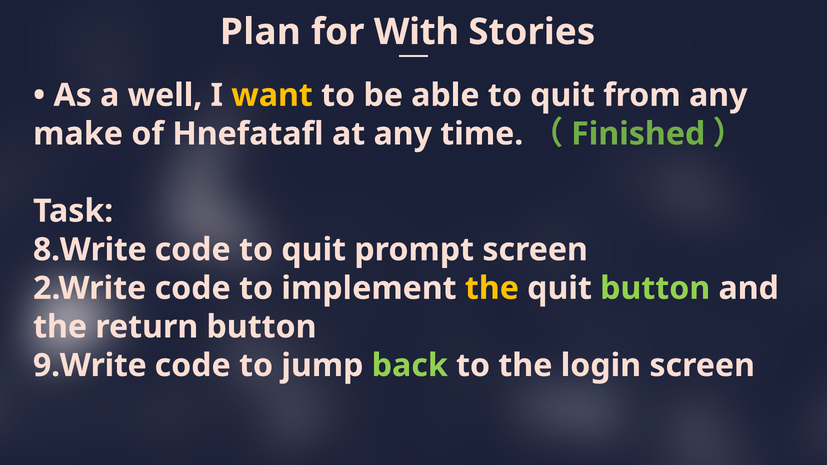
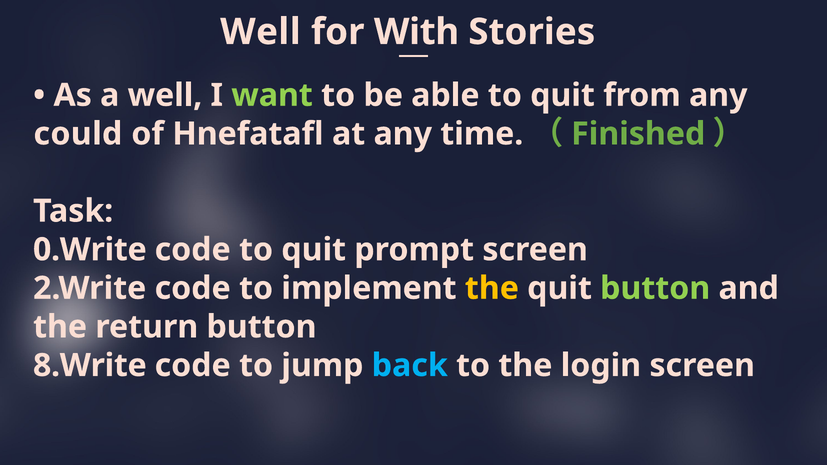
Plan: Plan -> Well (260, 32)
want colour: yellow -> light green (272, 95)
make: make -> could (78, 134)
8.Write: 8.Write -> 0.Write (90, 250)
9.Write: 9.Write -> 8.Write (90, 366)
back colour: light green -> light blue (410, 366)
